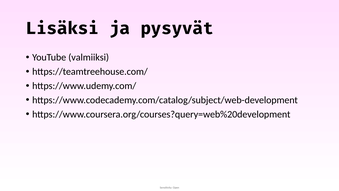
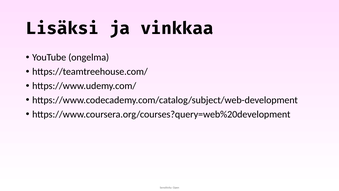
pysyvät: pysyvät -> vinkkaa (177, 28)
valmiiksi: valmiiksi -> ongelma (89, 57)
